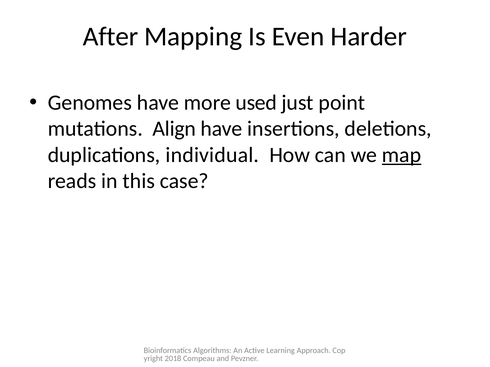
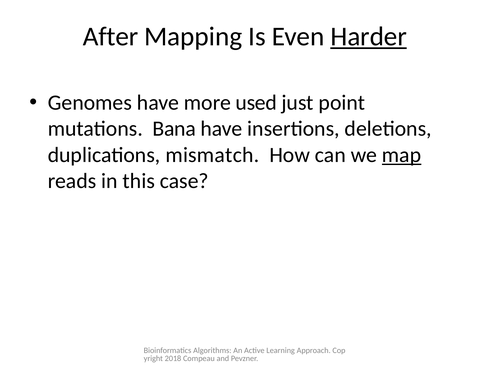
Harder underline: none -> present (369, 37)
Align: Align -> Bana (174, 129)
individual: individual -> mismatch (212, 155)
